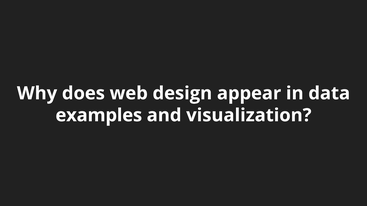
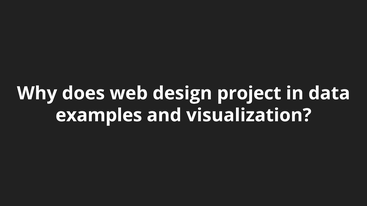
appear: appear -> project (249, 93)
